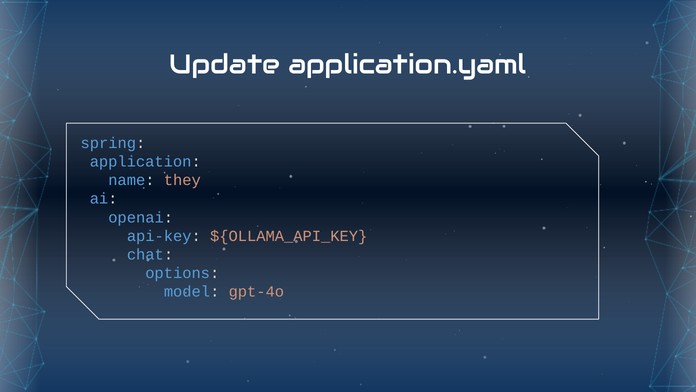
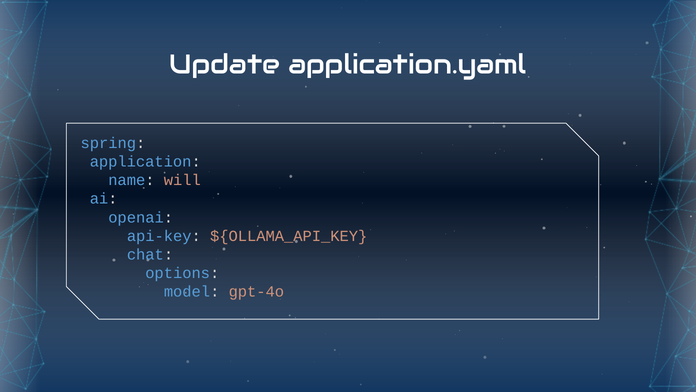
they: they -> will (182, 180)
